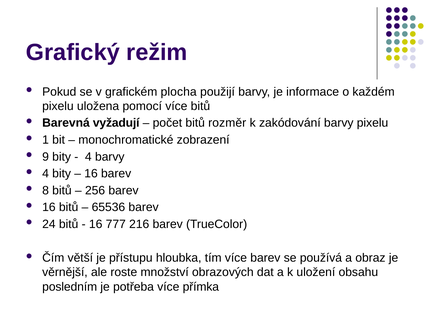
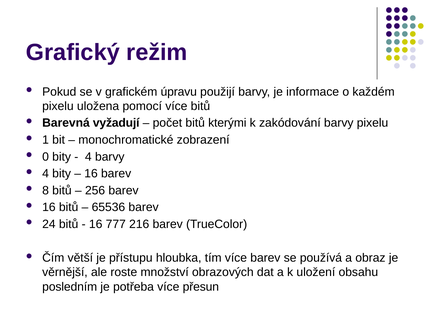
plocha: plocha -> úpravu (179, 92)
rozměr: rozměr -> kterými (227, 123)
9: 9 -> 0 (46, 157)
přímka: přímka -> přesun (201, 287)
